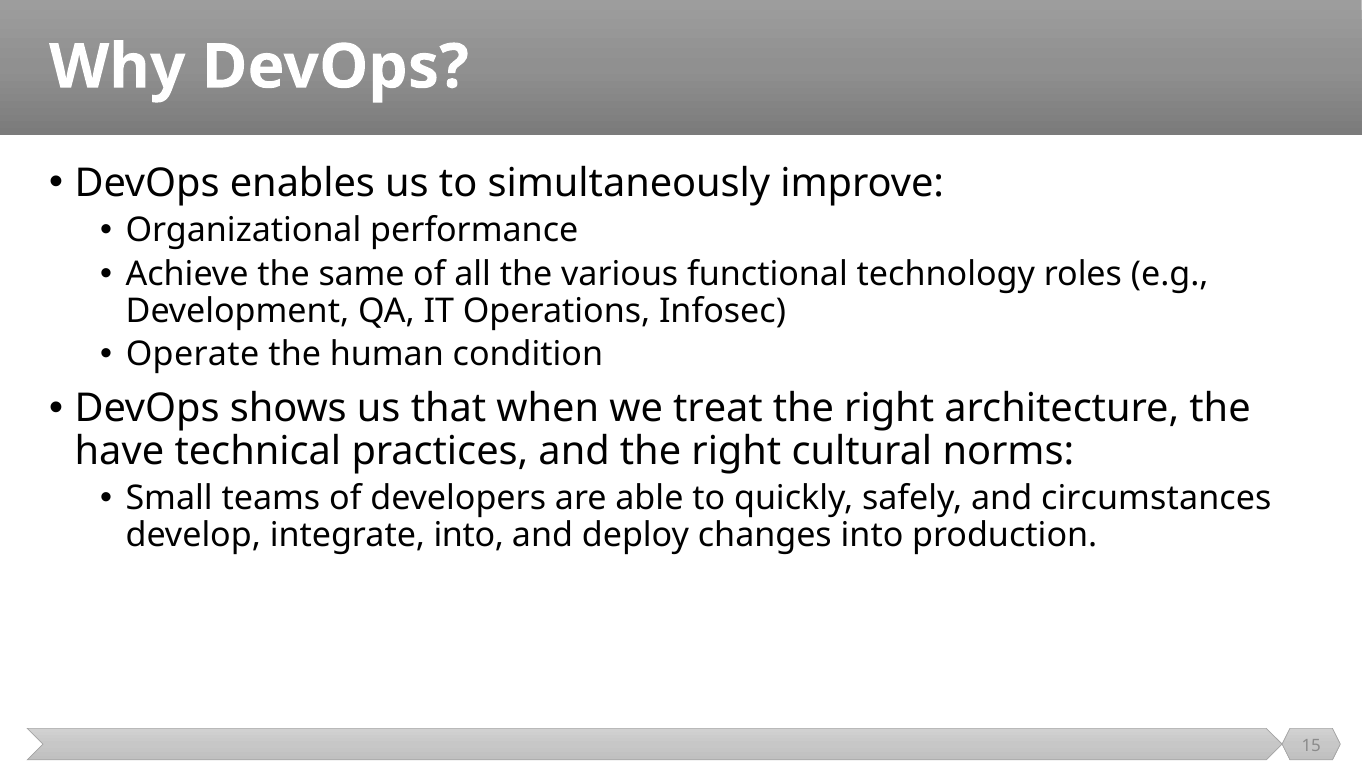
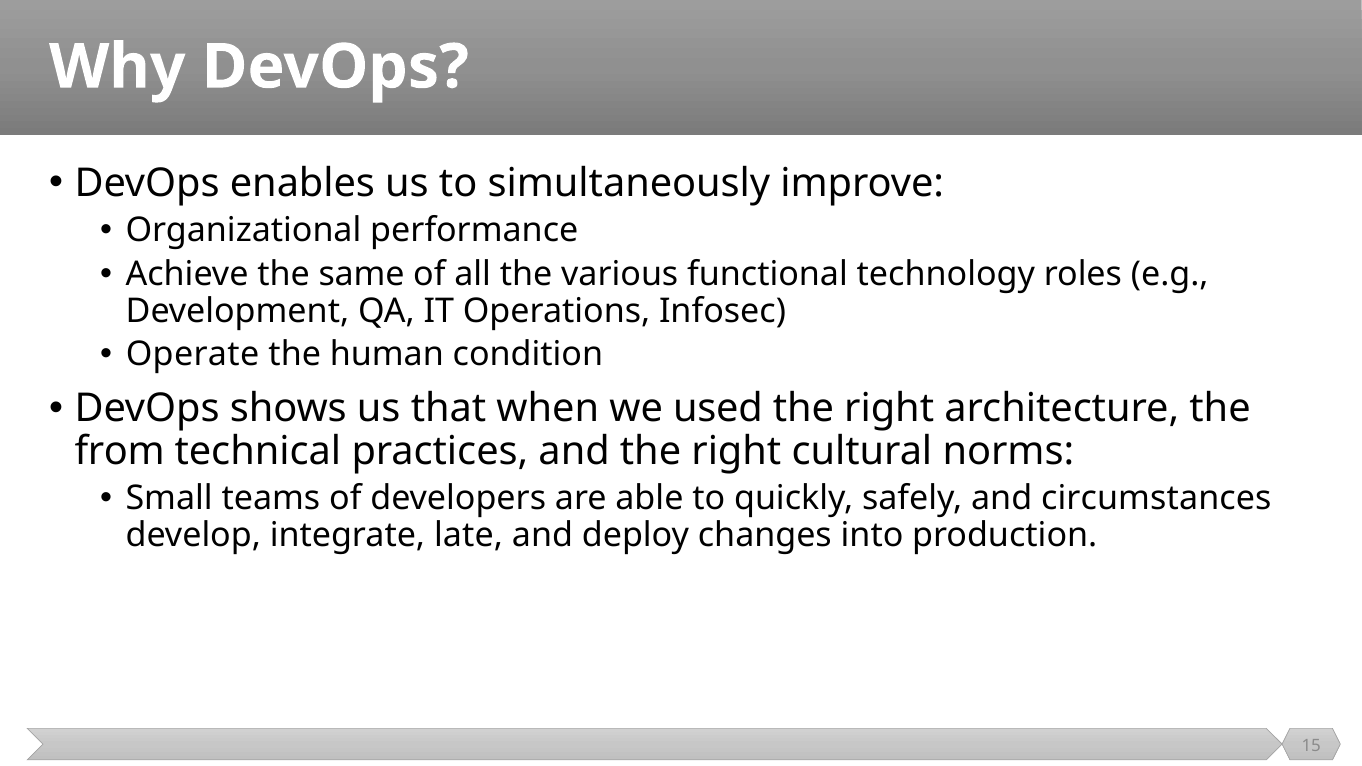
treat: treat -> used (718, 409)
have: have -> from (120, 452)
integrate into: into -> late (469, 535)
